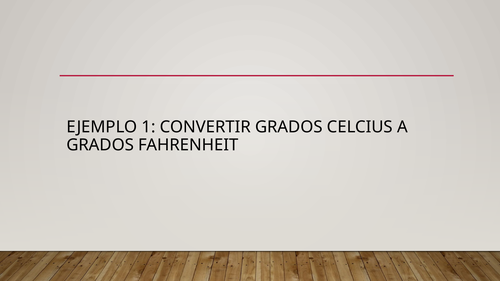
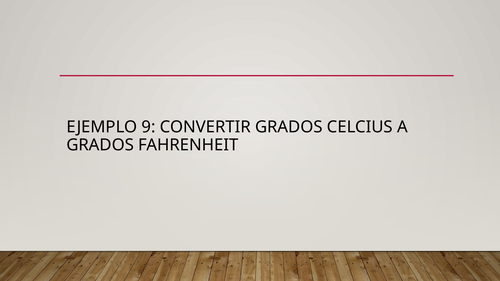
1: 1 -> 9 (149, 127)
